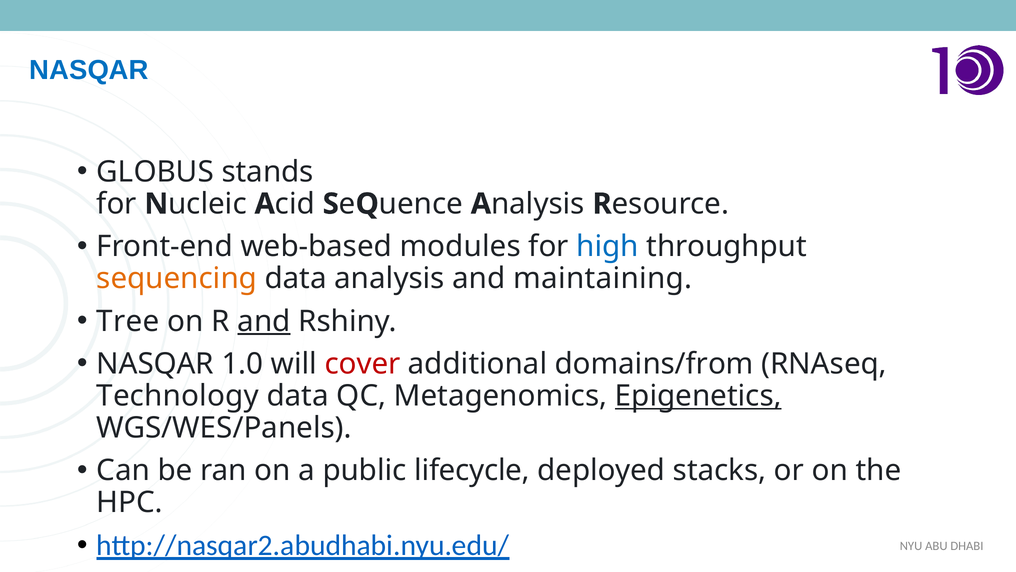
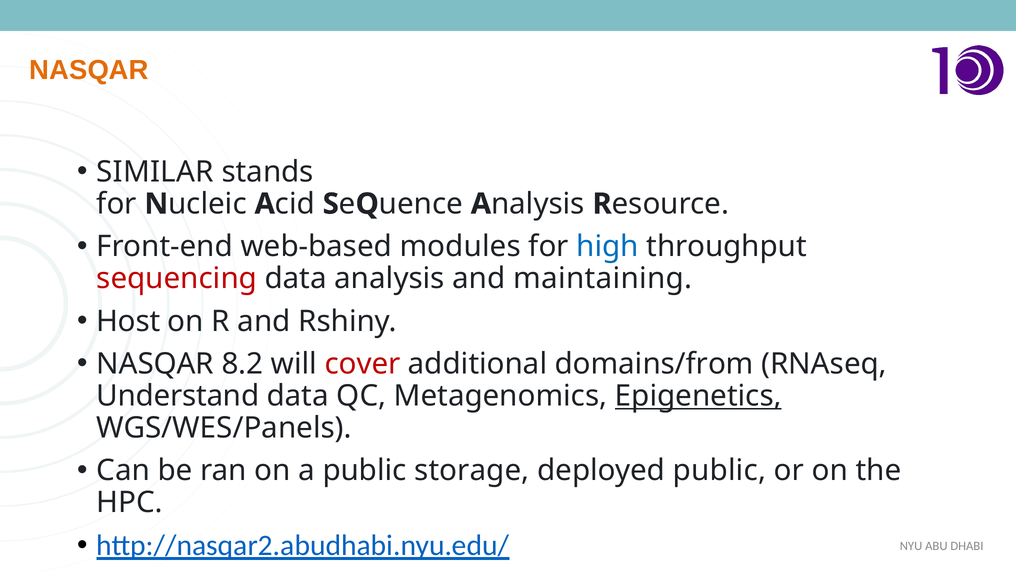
NASQAR colour: blue -> orange (89, 70)
GLOBUS: GLOBUS -> SIMILAR (155, 172)
sequencing colour: orange -> red (177, 278)
Tree: Tree -> Host (128, 321)
and underline: present -> none (264, 321)
1.0: 1.0 -> 8.2 (242, 364)
Technology: Technology -> Understand (178, 396)
lifecycle: lifecycle -> storage (472, 470)
deployed stacks: stacks -> public (719, 470)
